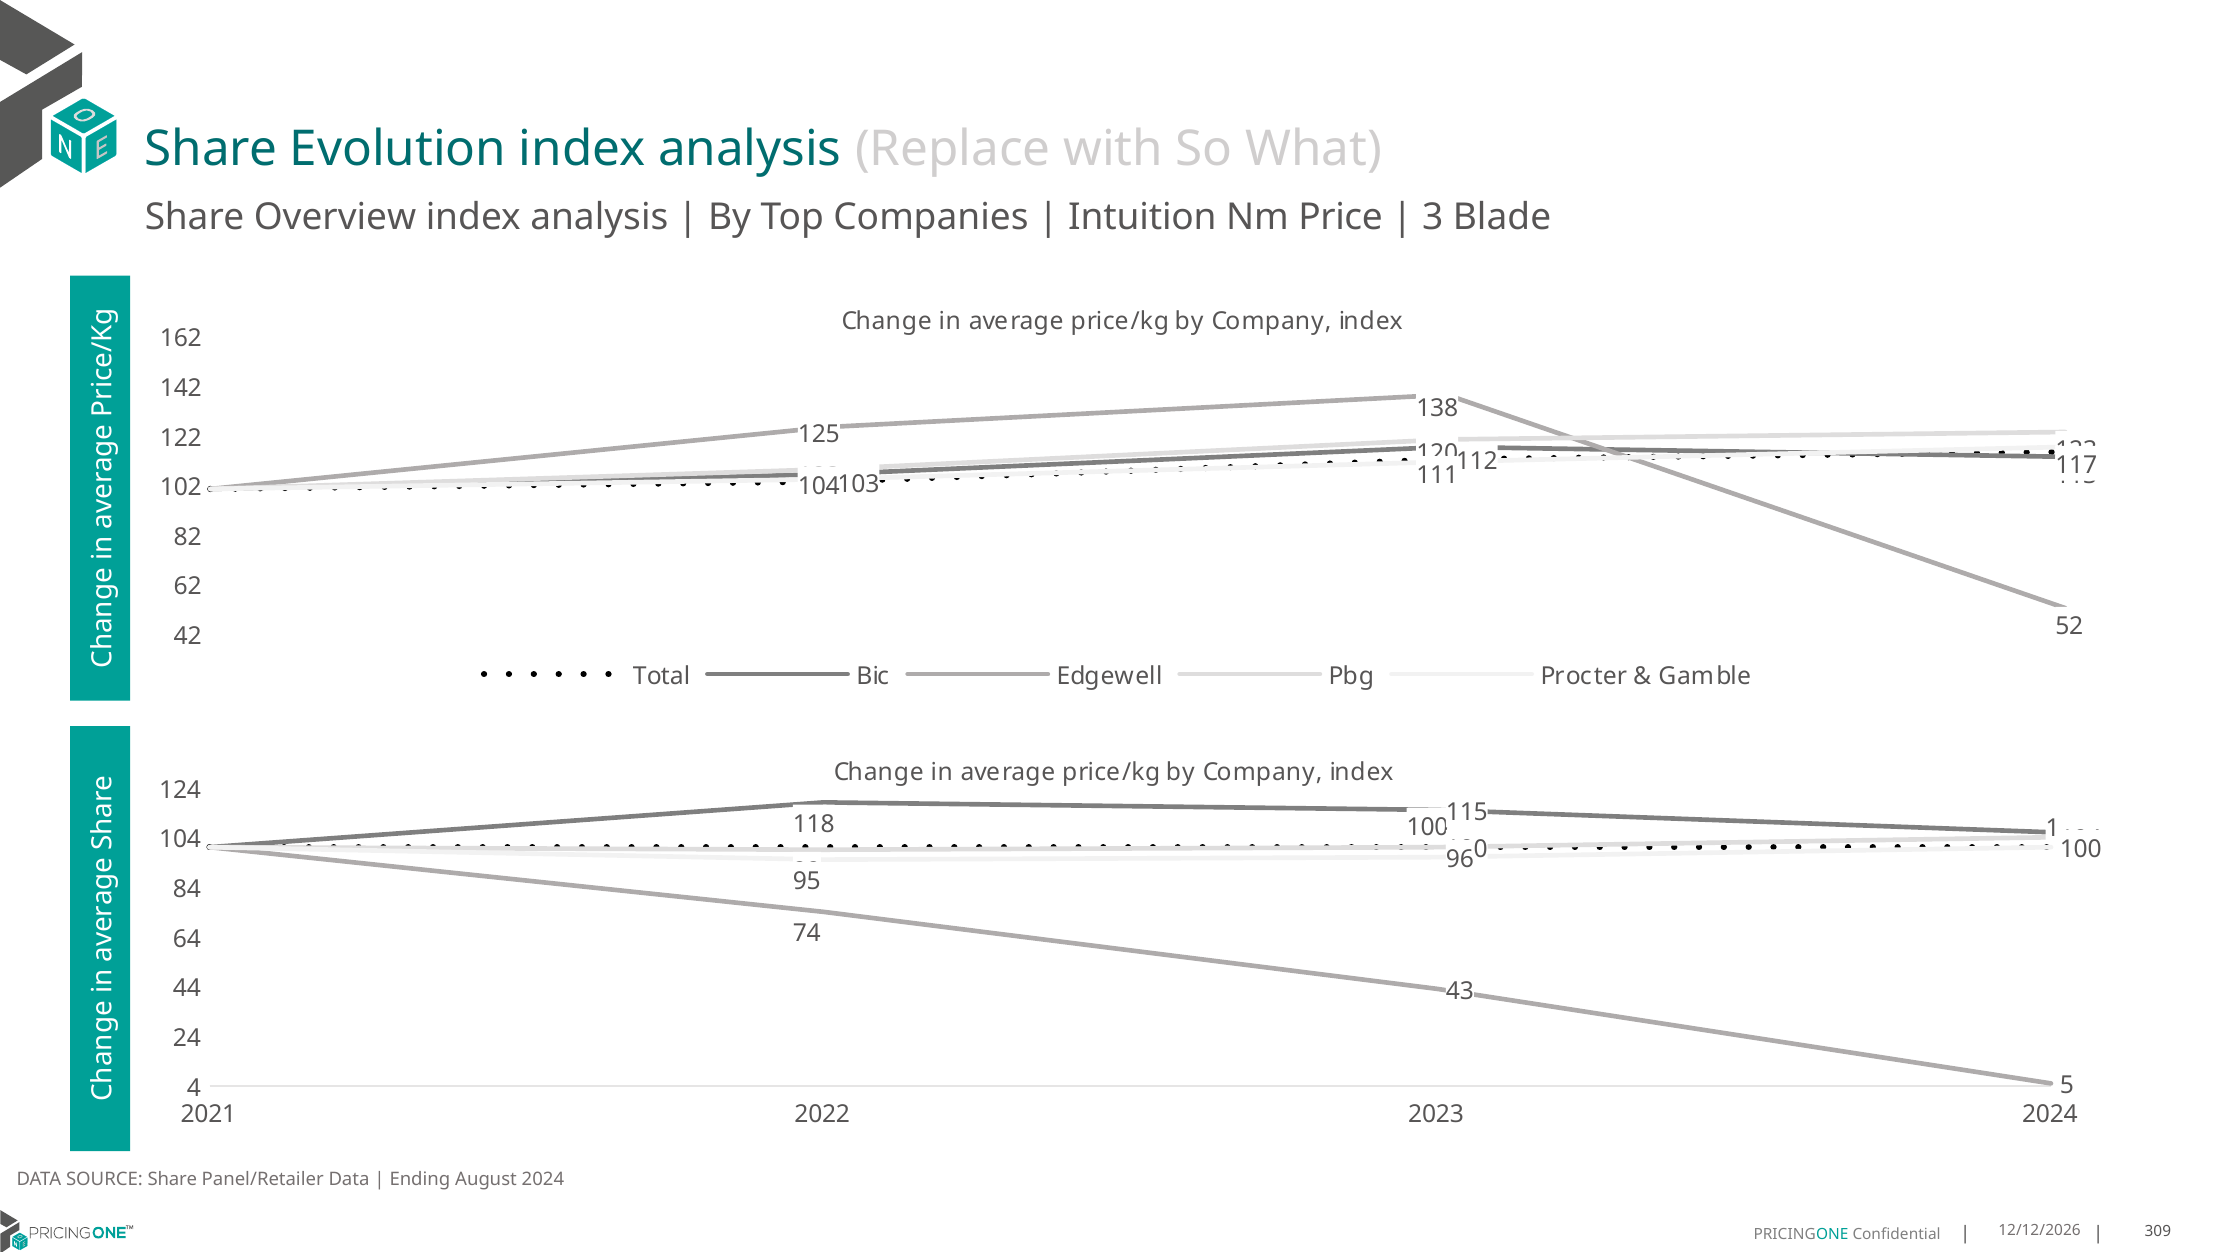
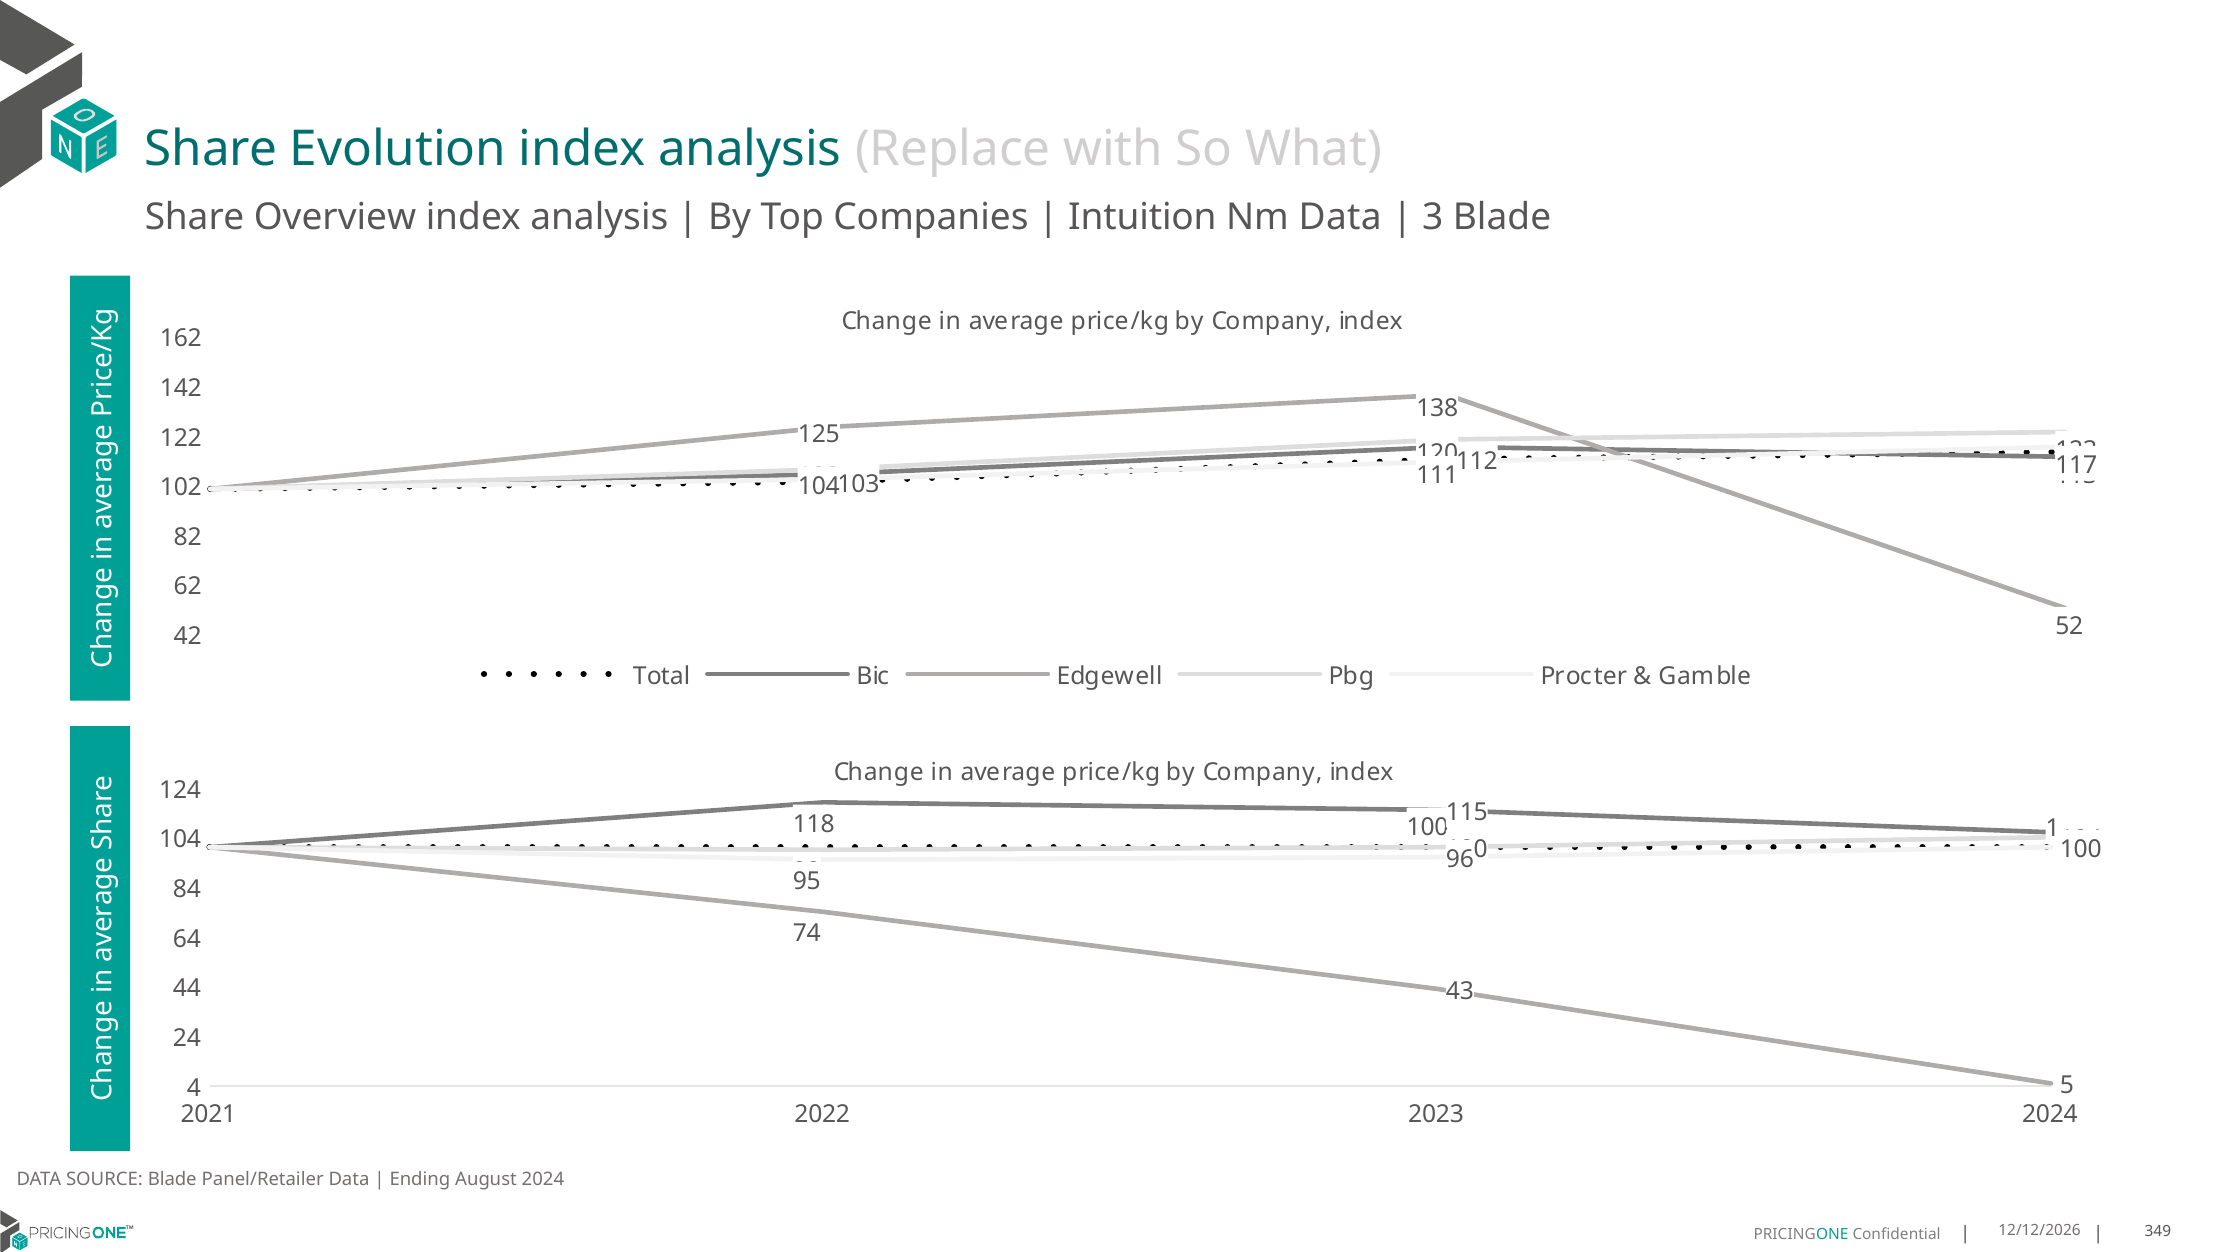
Nm Price: Price -> Data (1340, 217)
SOURCE Share: Share -> Blade (172, 1179)
309: 309 -> 349 (2158, 1231)
